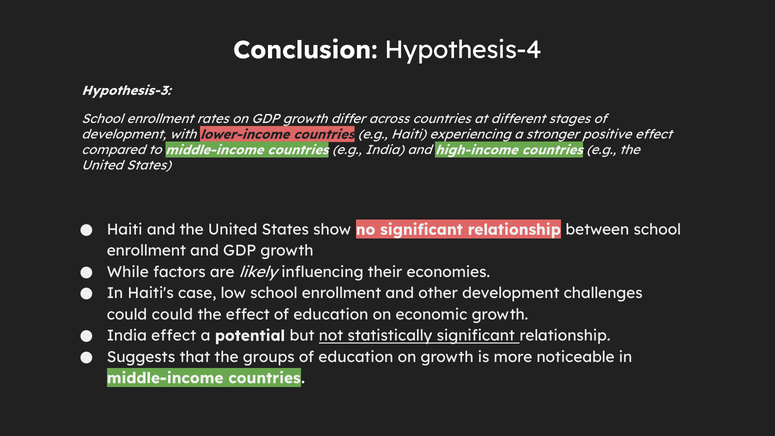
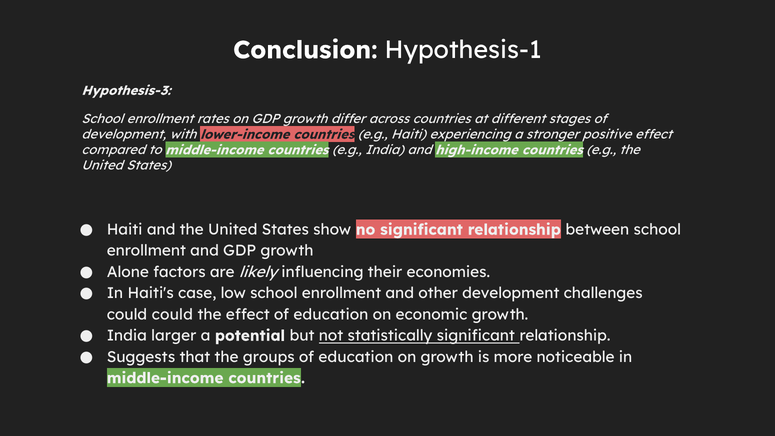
Hypothesis-4: Hypothesis-4 -> Hypothesis-1 (463, 50)
While: While -> Alone (128, 272)
India effect: effect -> larger (174, 336)
